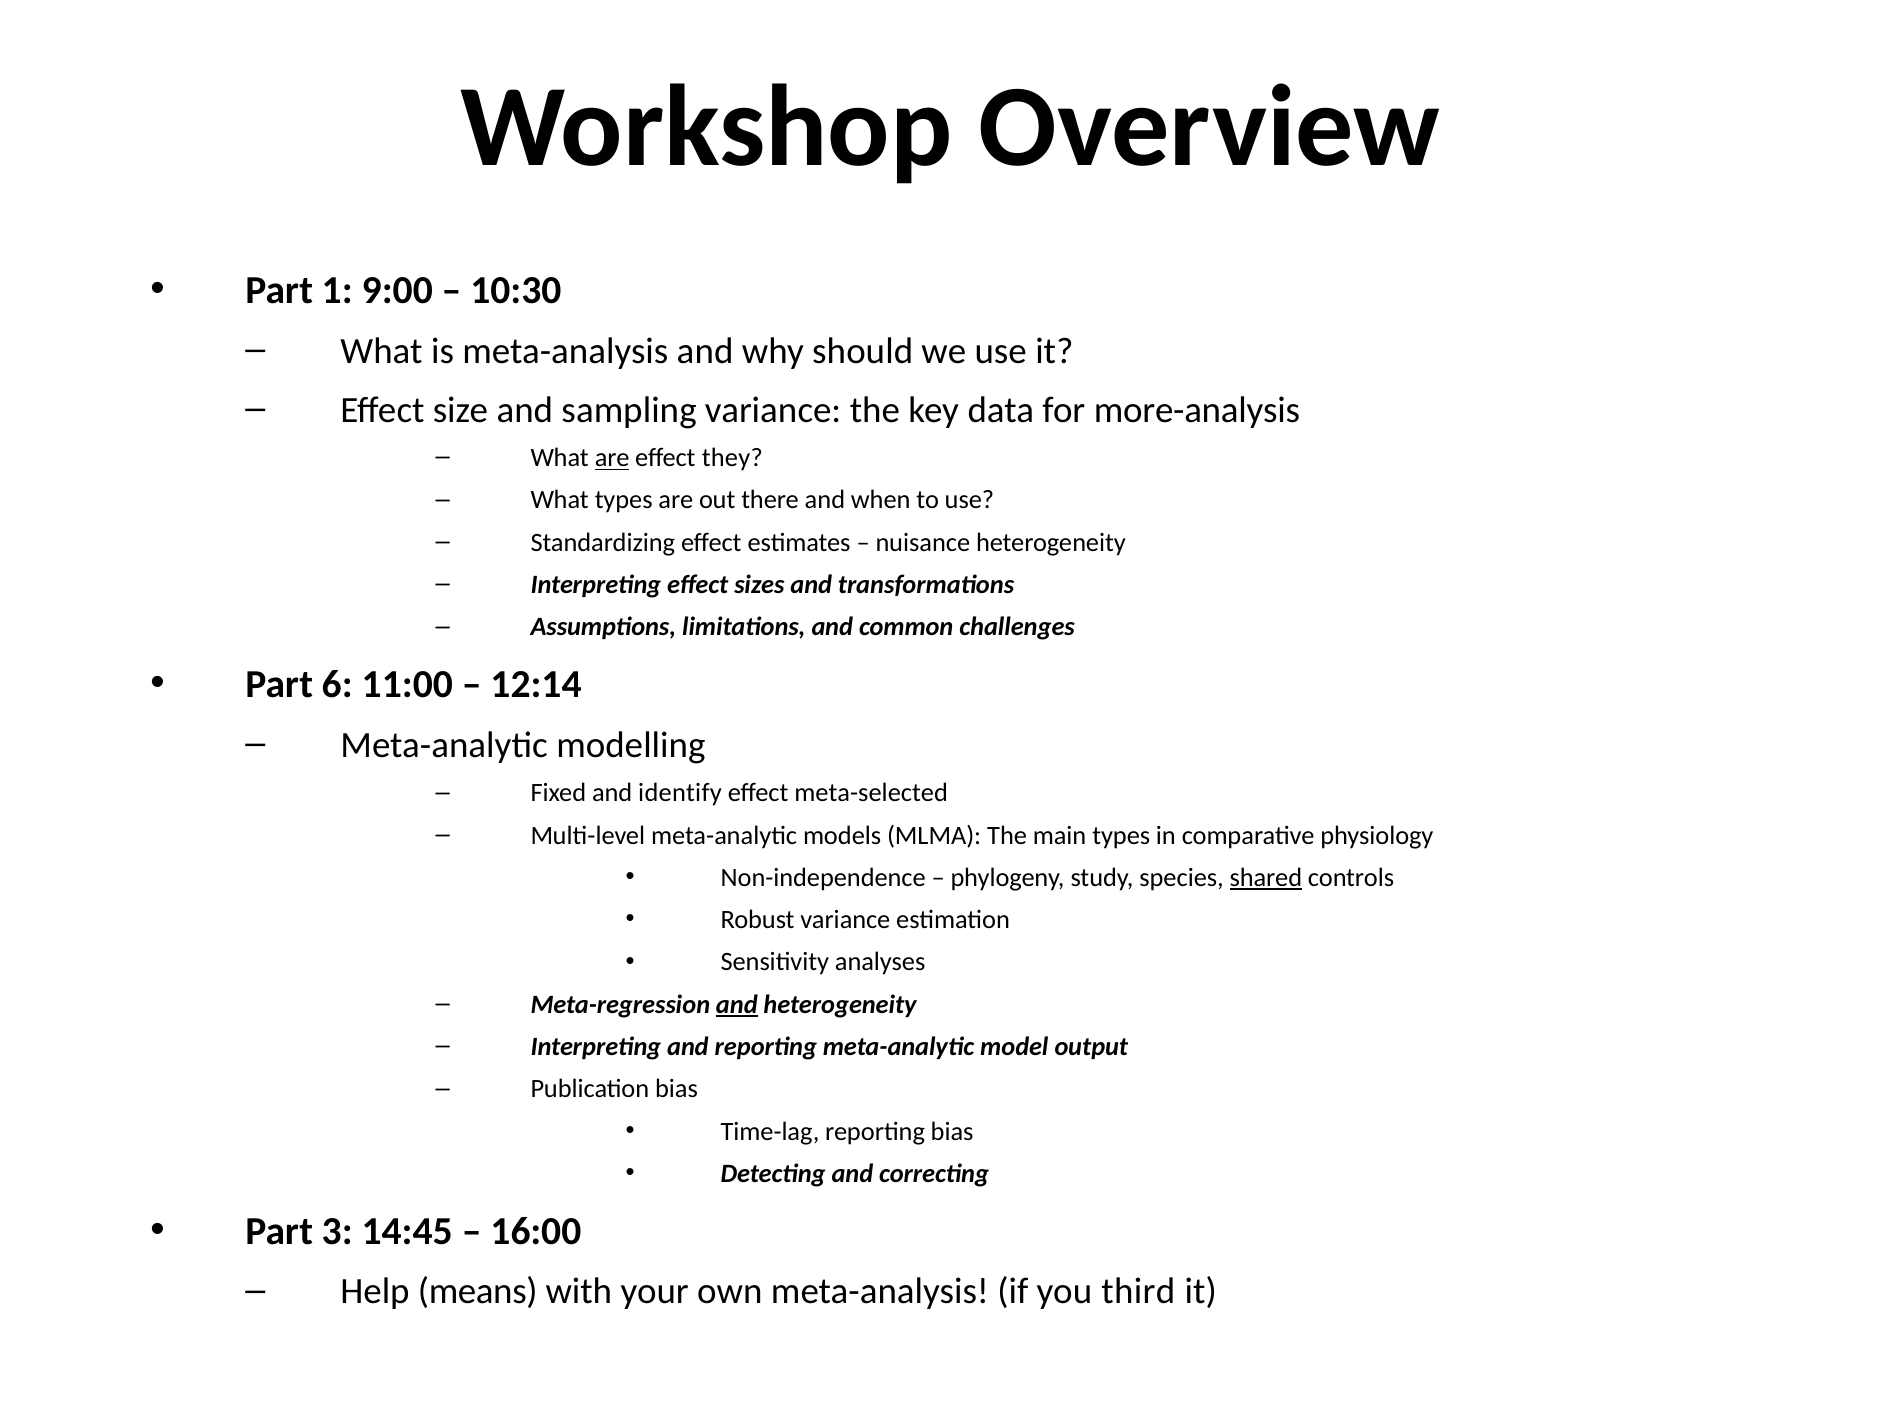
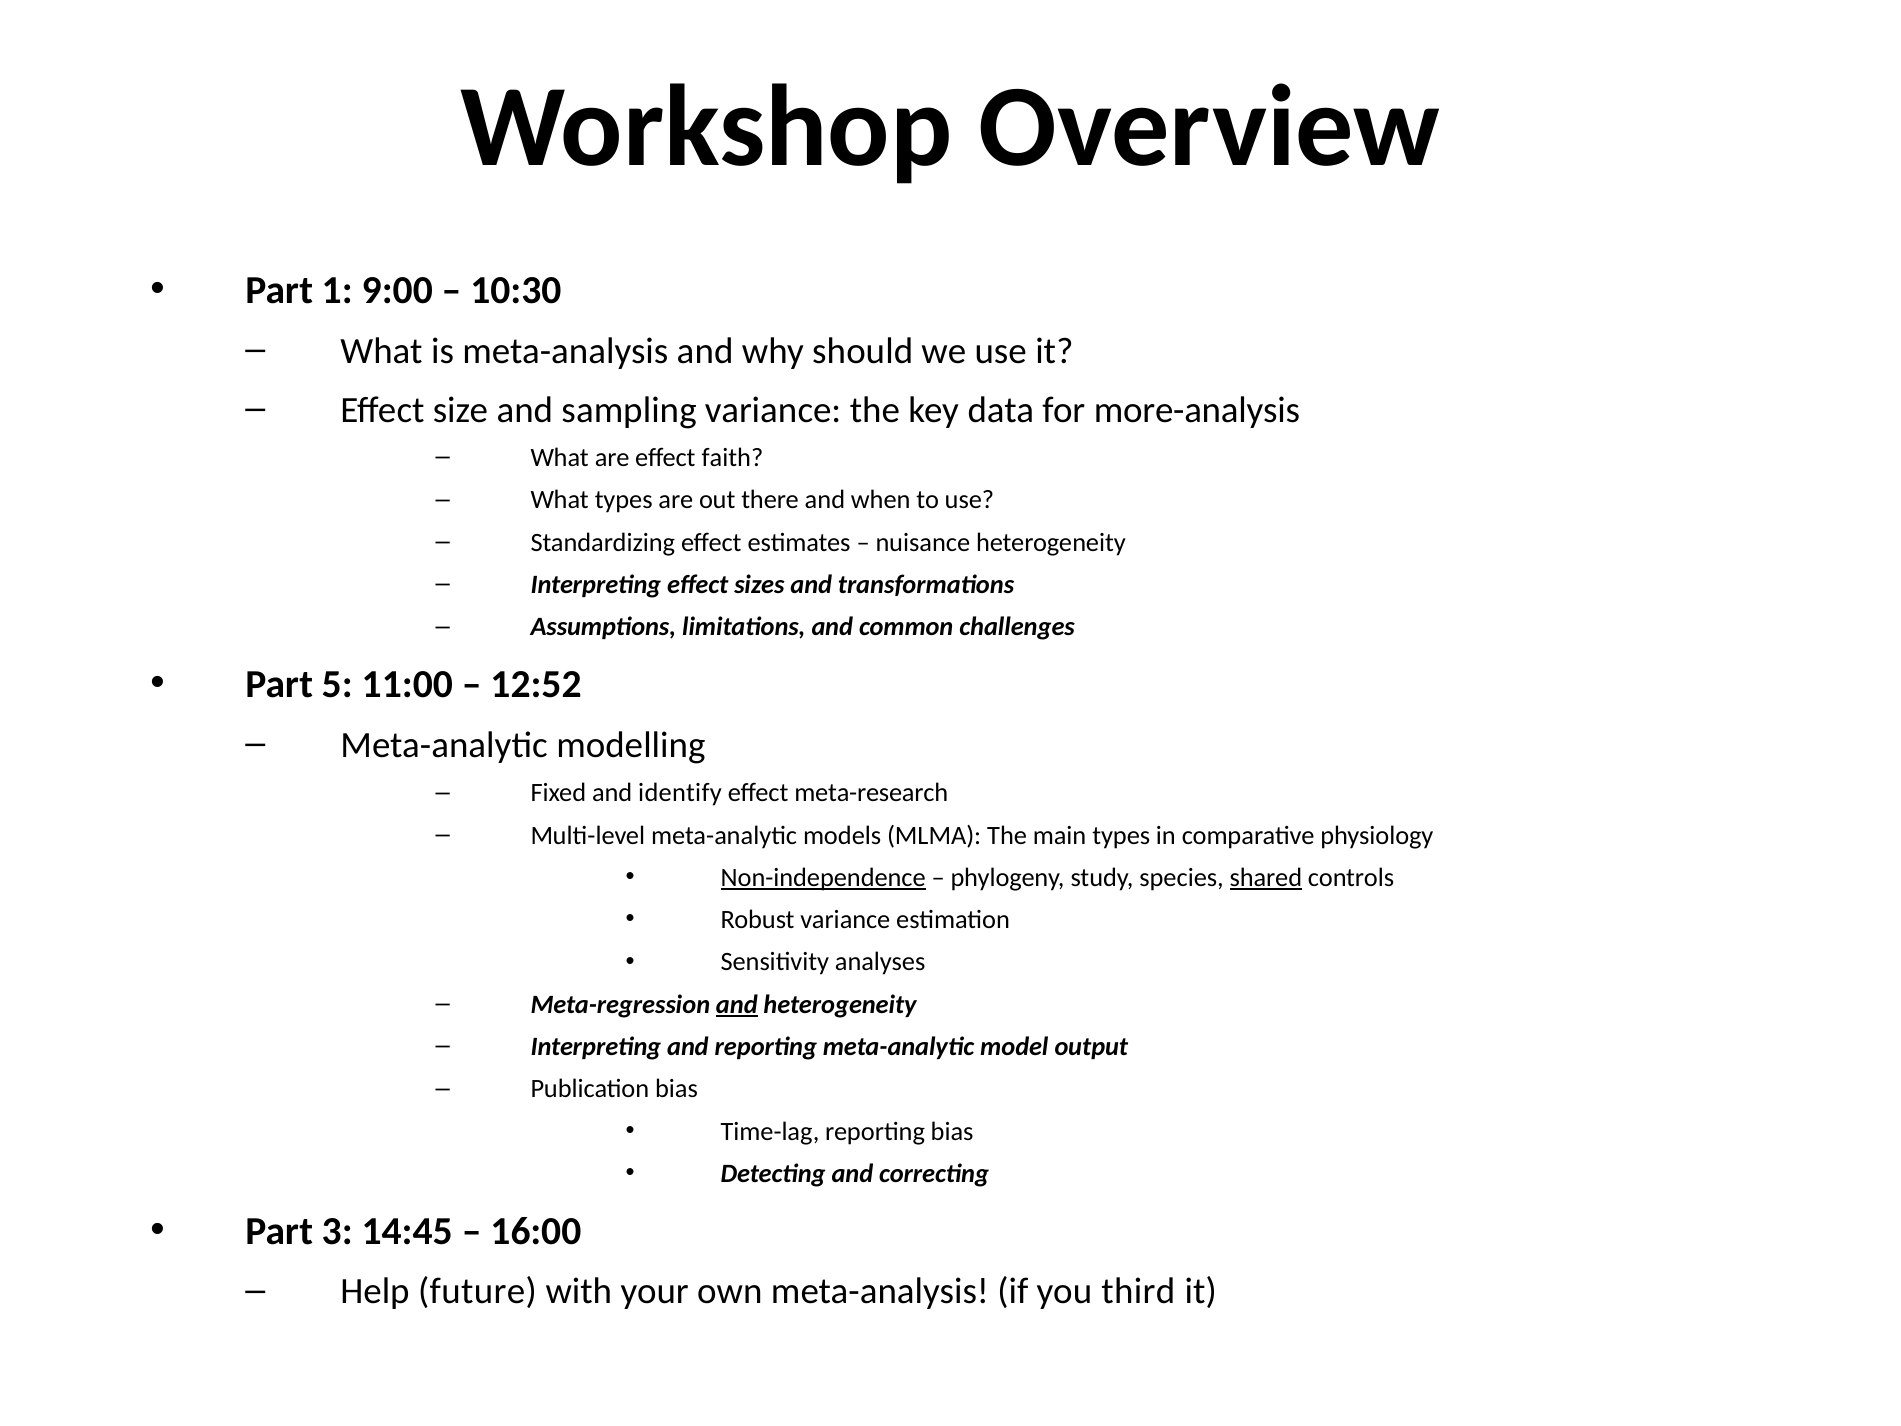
are underline: present -> none (612, 458)
they: they -> faith (732, 458)
6: 6 -> 5 (337, 684)
12:14: 12:14 -> 12:52 (536, 684)
meta-selected: meta-selected -> meta-research (871, 793)
Non-independence underline: none -> present (823, 877)
means: means -> future (477, 1292)
